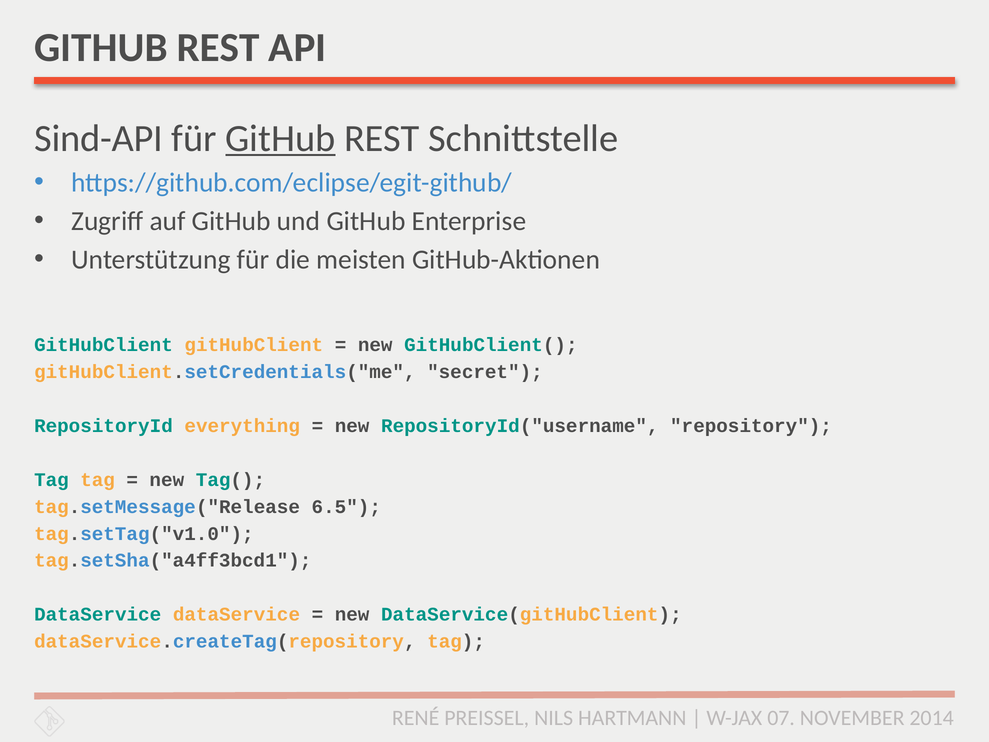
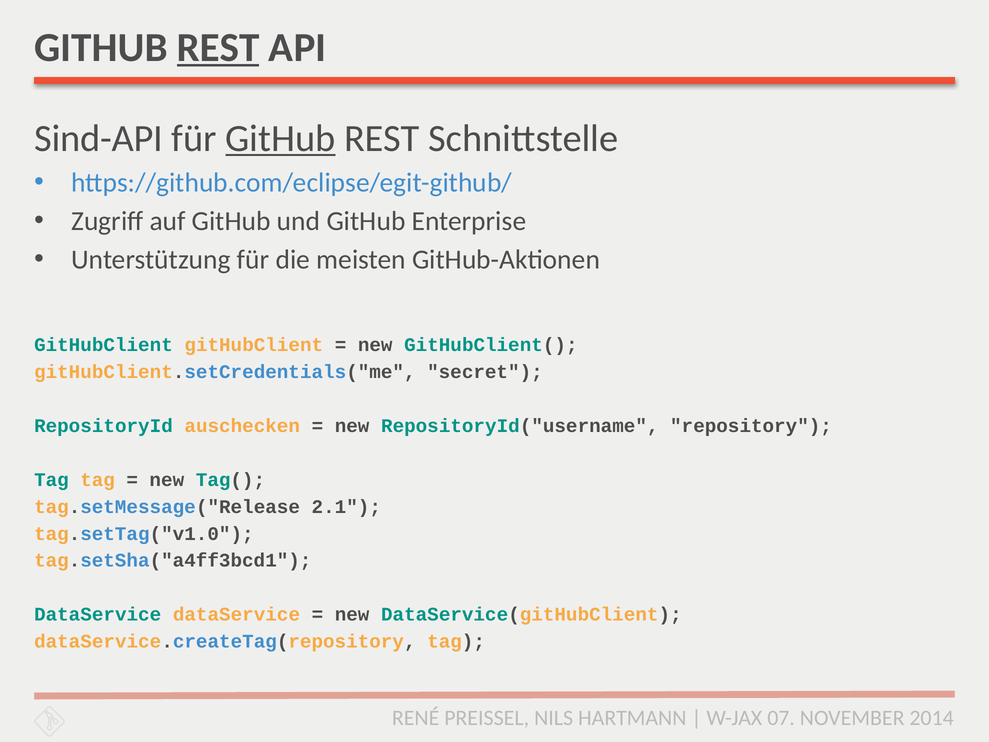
REST underline: none -> present (218, 48)
everything: everything -> auschecken (242, 426)
6.5: 6.5 -> 2.1 (346, 507)
